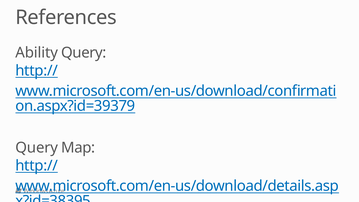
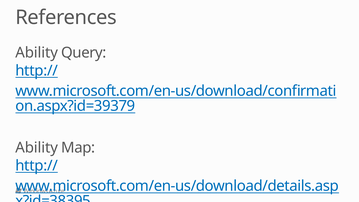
Query: Query -> Ability (37, 148)
